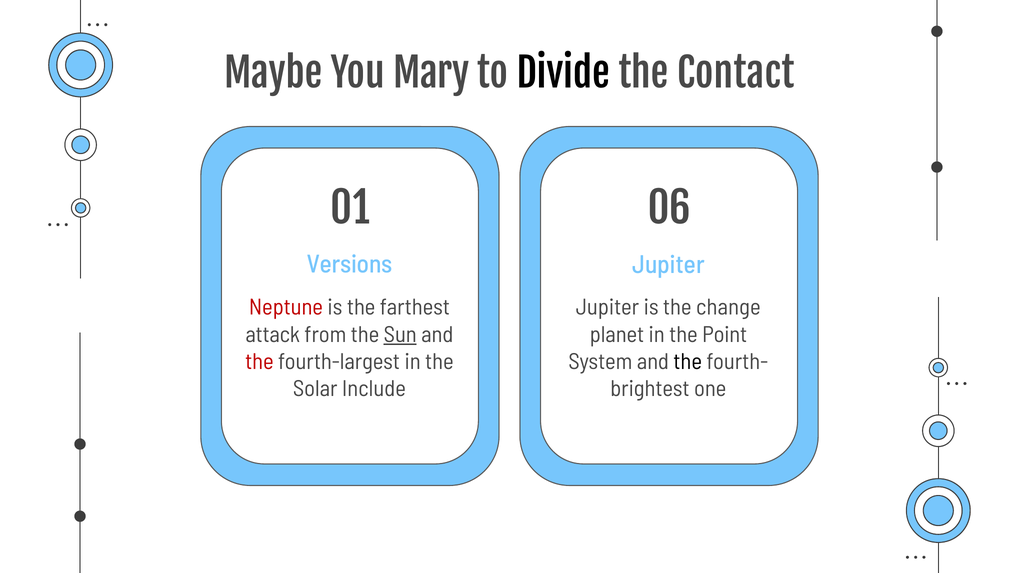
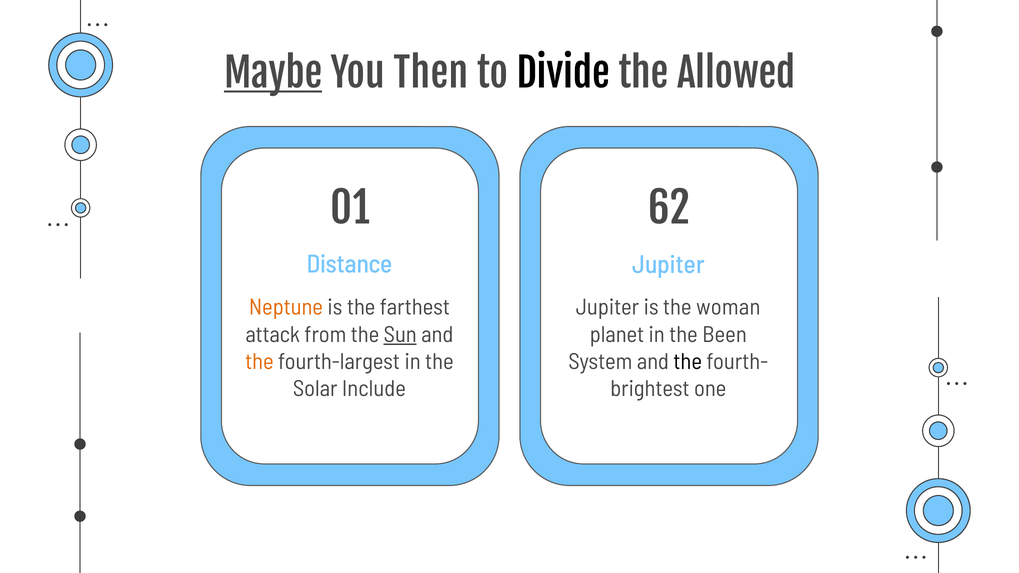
Maybe underline: none -> present (273, 74)
Mary: Mary -> Then (431, 74)
Contact: Contact -> Allowed (736, 74)
06: 06 -> 62 (669, 210)
Versions: Versions -> Distance (350, 265)
Neptune colour: red -> orange (286, 308)
change: change -> woman (728, 308)
Point: Point -> Been (725, 335)
the colour: red -> orange (259, 362)
